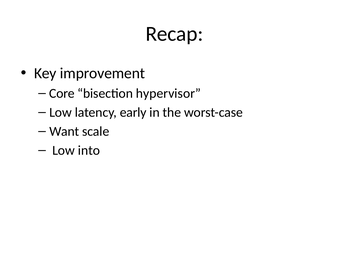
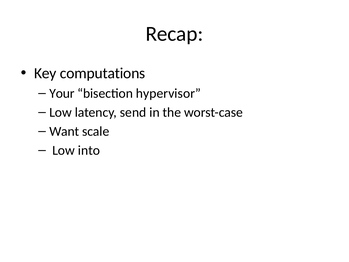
improvement: improvement -> computations (103, 73)
Core: Core -> Your (62, 93)
early: early -> send (133, 112)
